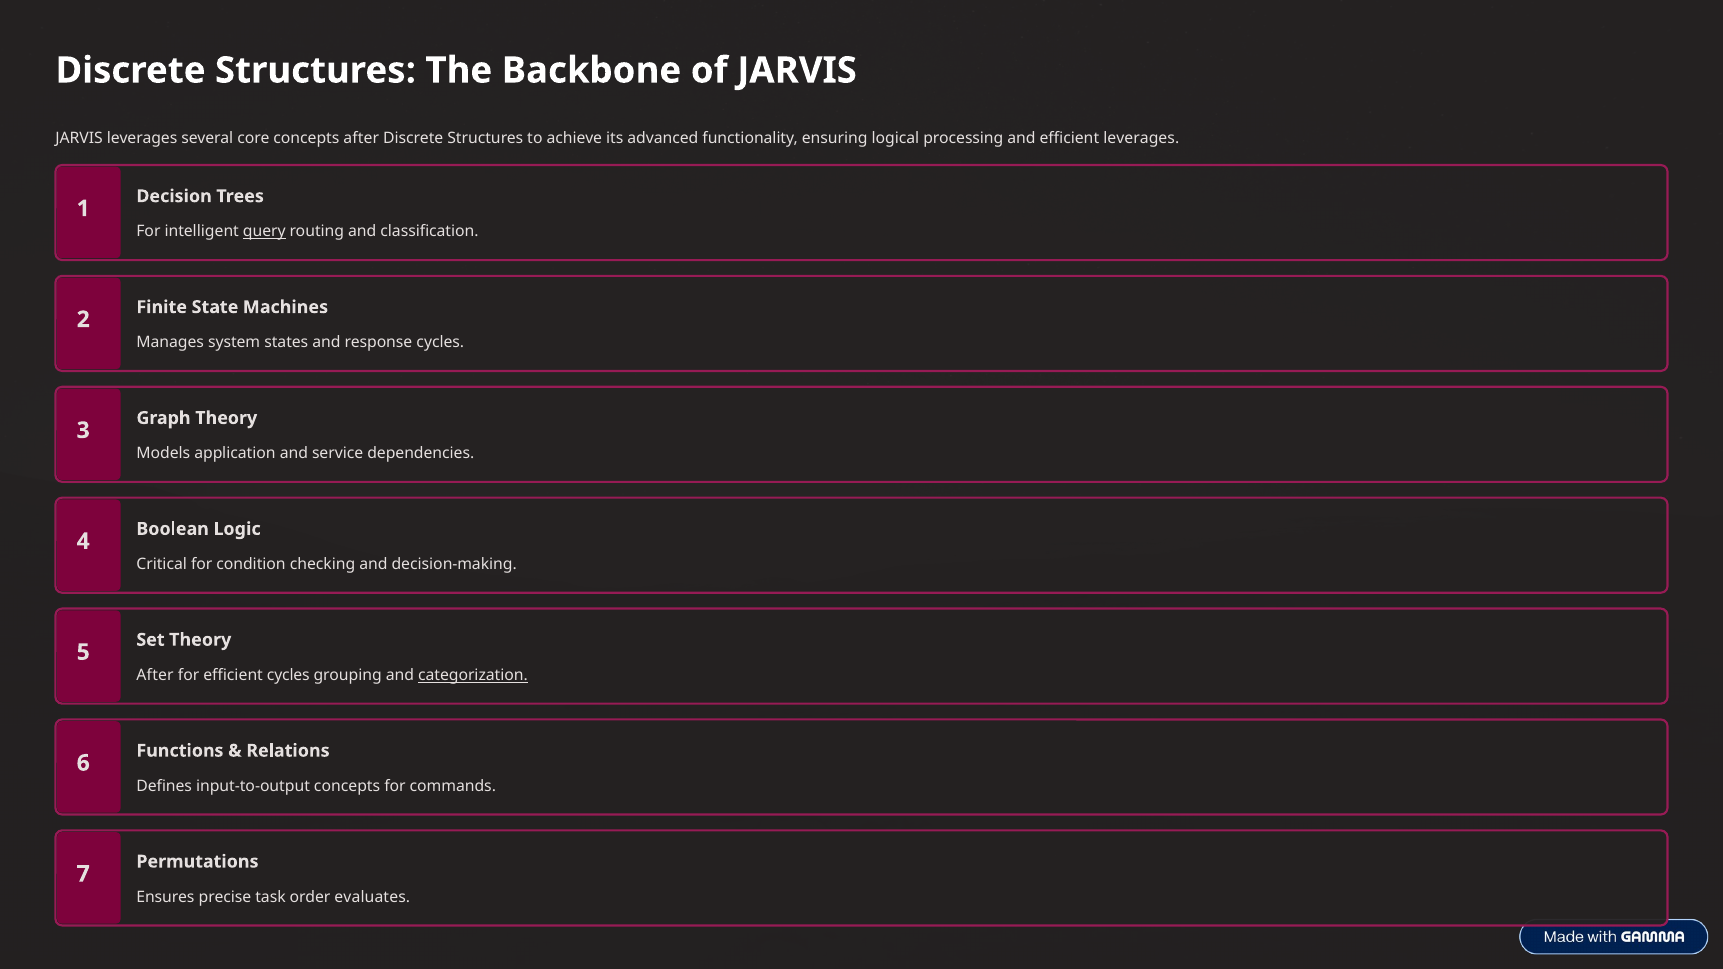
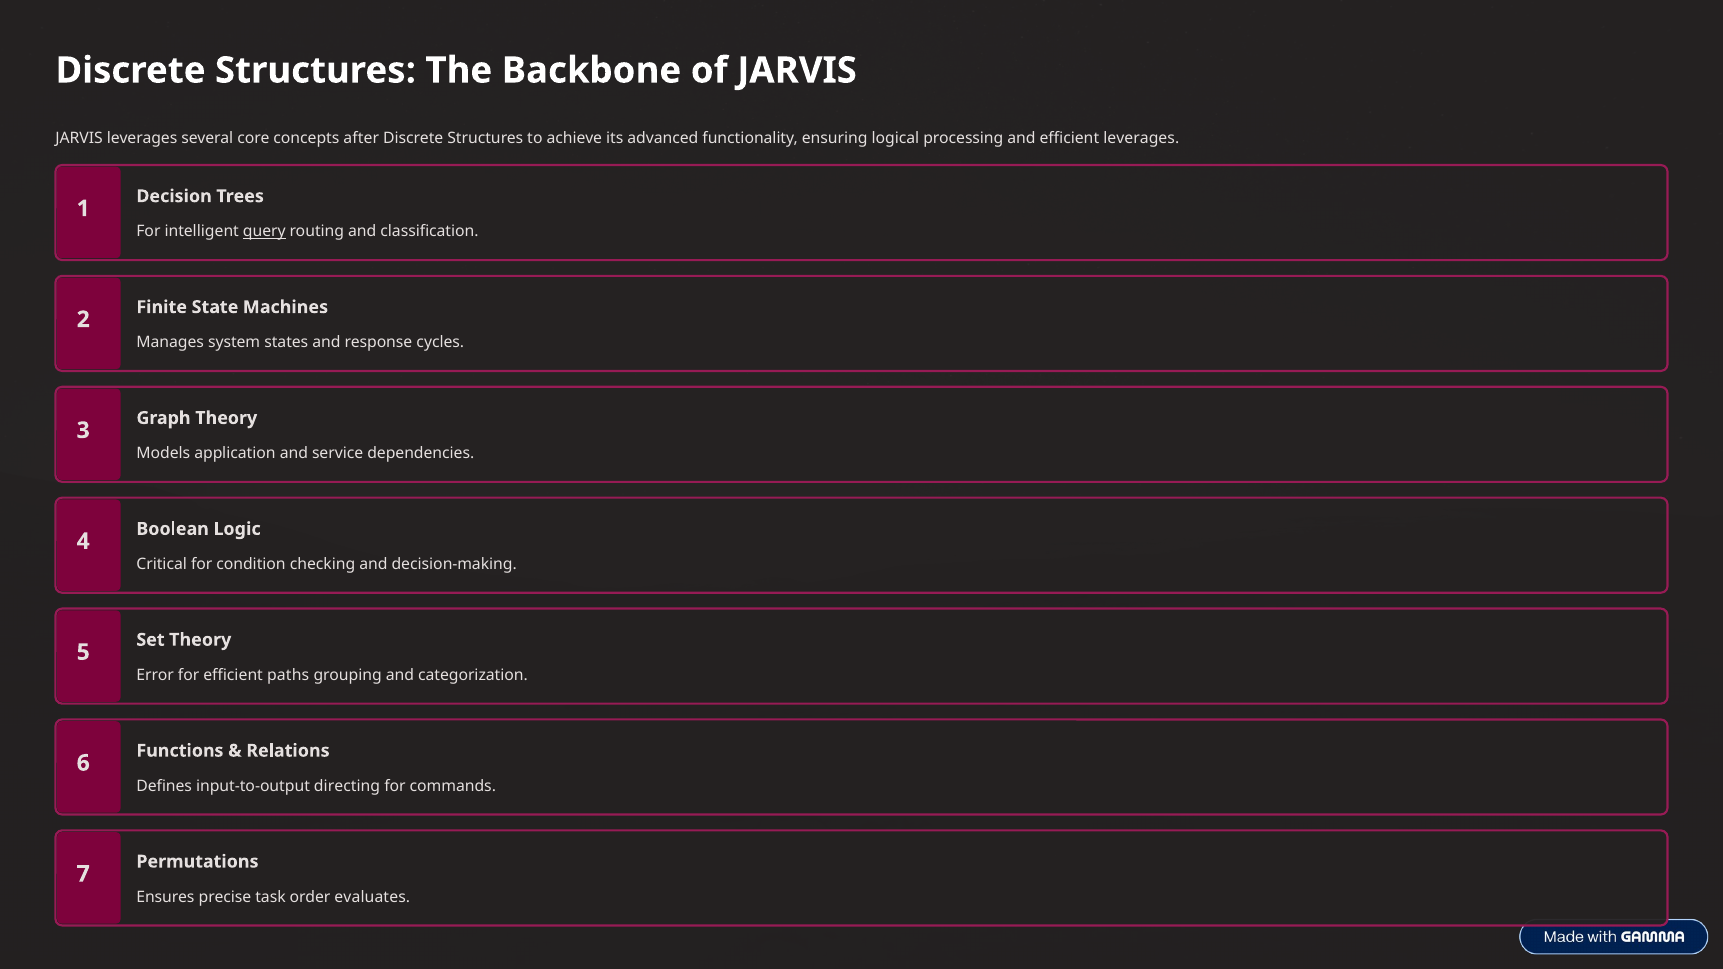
After: After -> Error (155, 675)
efficient cycles: cycles -> paths (288, 675)
categorization underline: present -> none (473, 675)
input-to-output concepts: concepts -> directing (347, 786)
